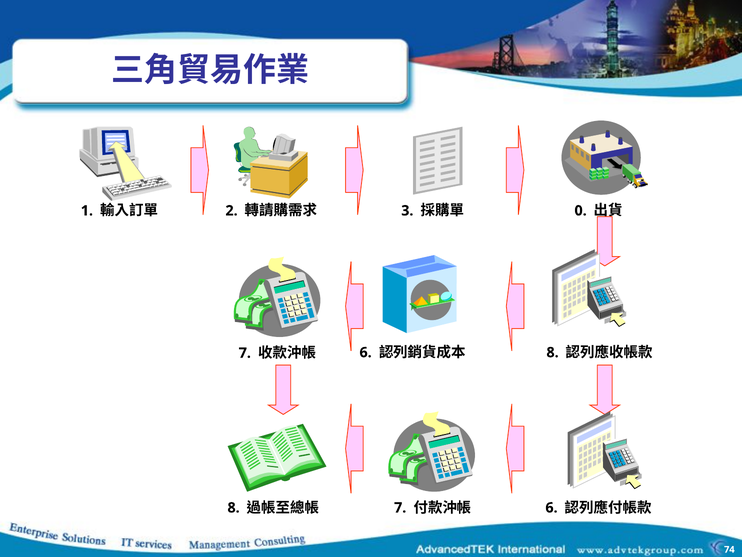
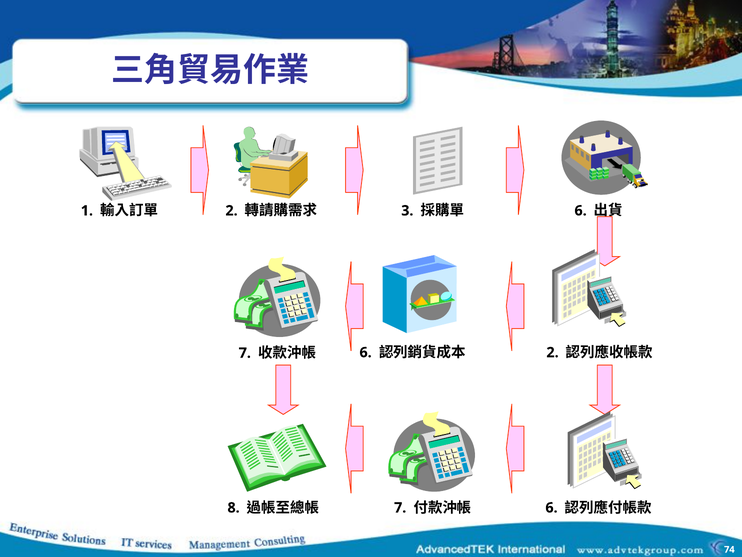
0: 0 -> 6 (581, 211)
8: 8 -> 2 (553, 352)
